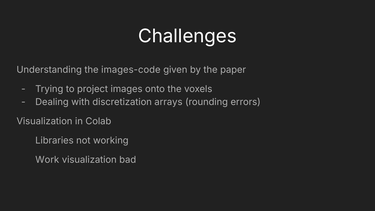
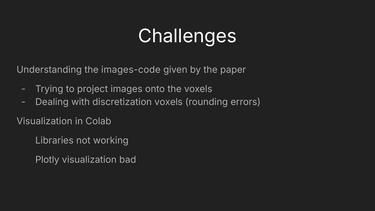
discretization arrays: arrays -> voxels (169, 102)
Work: Work -> Plotly (47, 160)
